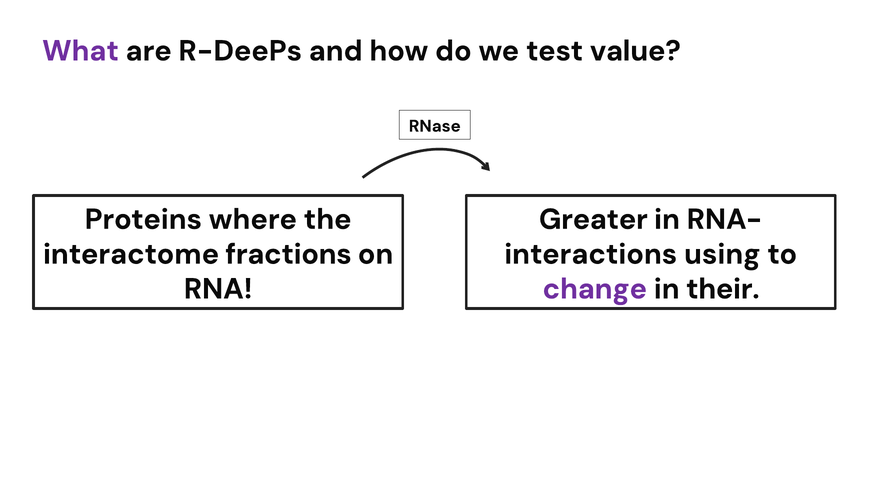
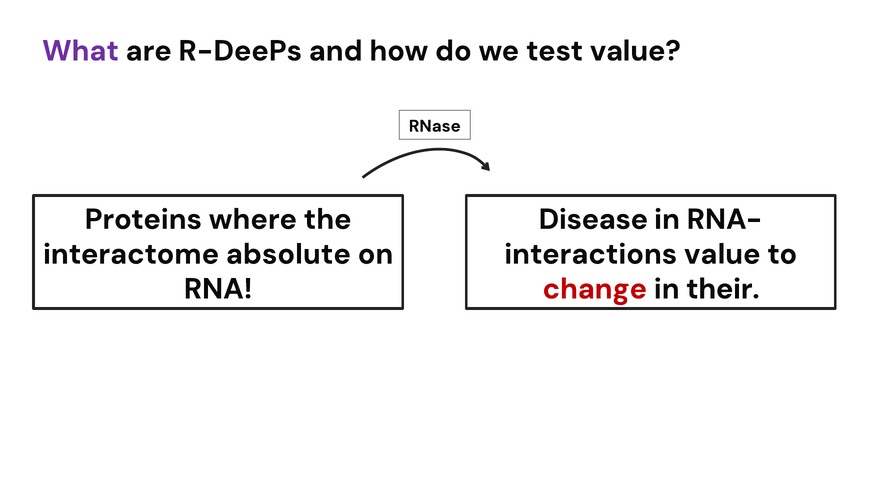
Greater: Greater -> Disease (593, 219)
fractions: fractions -> absolute (288, 254)
using: using -> value (722, 254)
change colour: purple -> red (595, 289)
